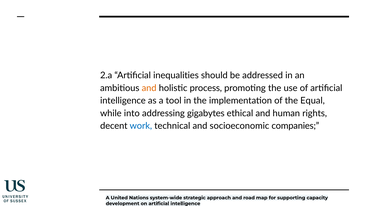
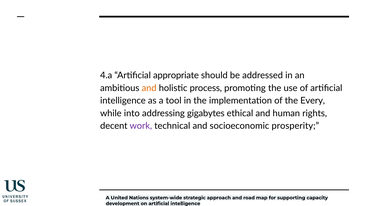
2.a: 2.a -> 4.a (106, 75)
inequalities: inequalities -> appropriate (176, 75)
Equal: Equal -> Every (313, 101)
work colour: blue -> purple (141, 126)
companies: companies -> prosperity (295, 126)
